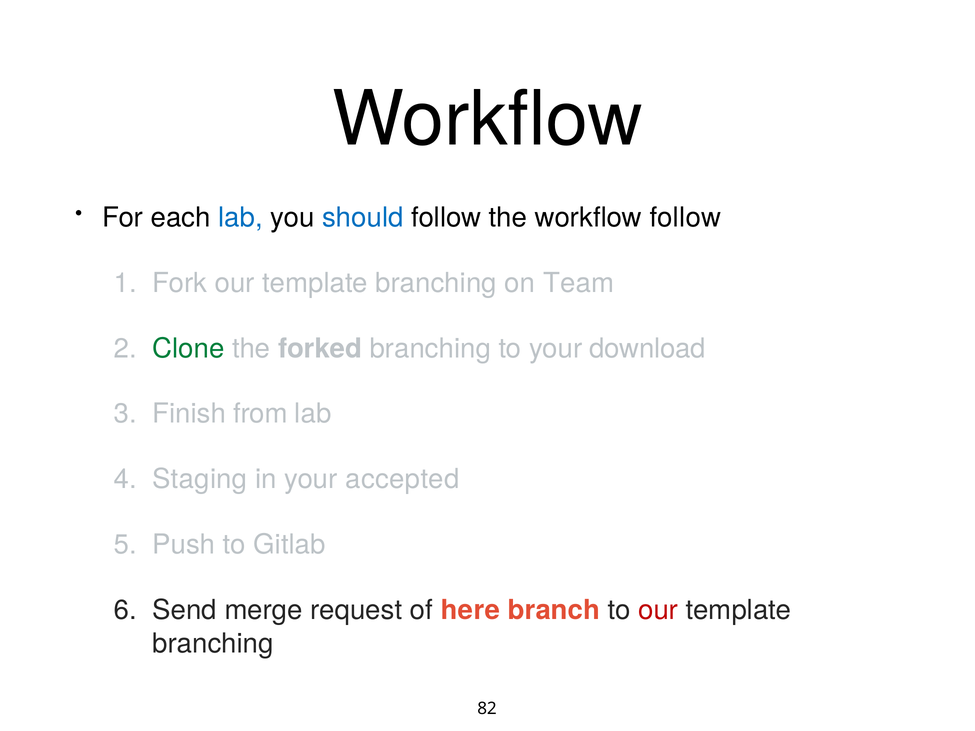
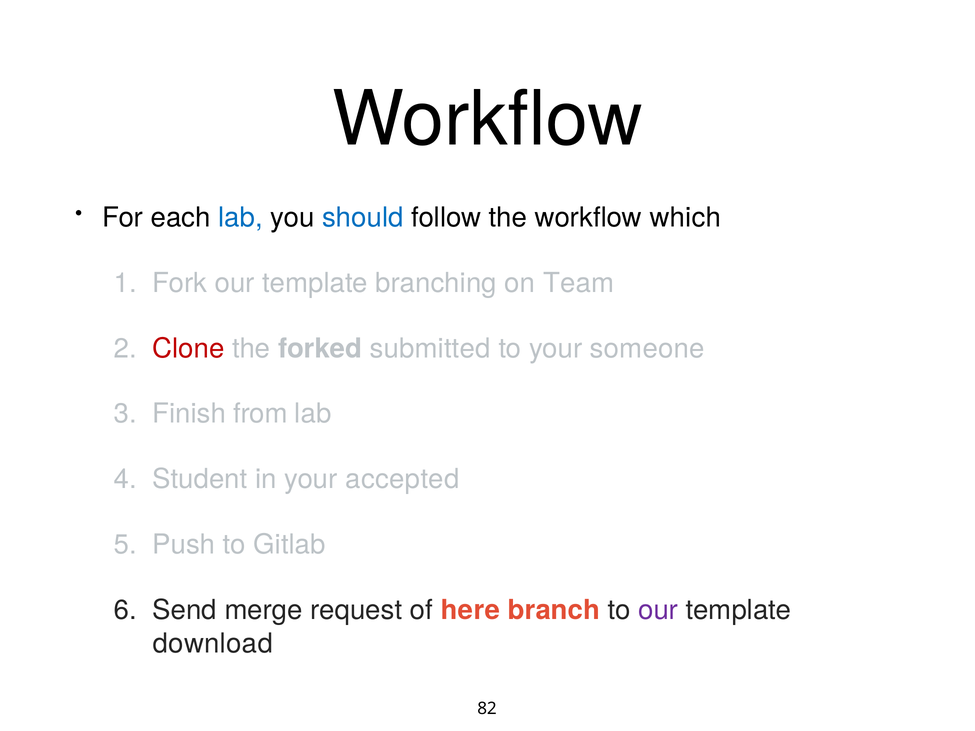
workflow follow: follow -> which (685, 218)
Clone colour: green -> red (188, 349)
forked branching: branching -> submitted (430, 349)
download: download -> someone (647, 349)
Staging: Staging -> Student (200, 480)
our colour: red -> purple (658, 611)
branching: branching -> download (213, 644)
